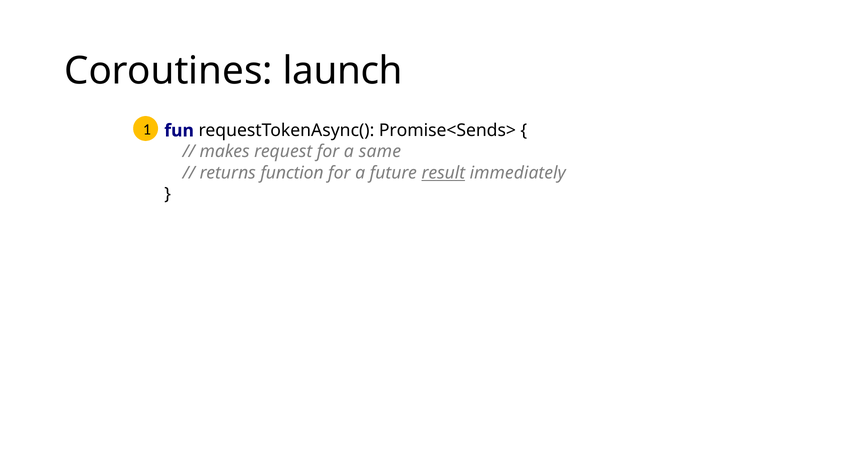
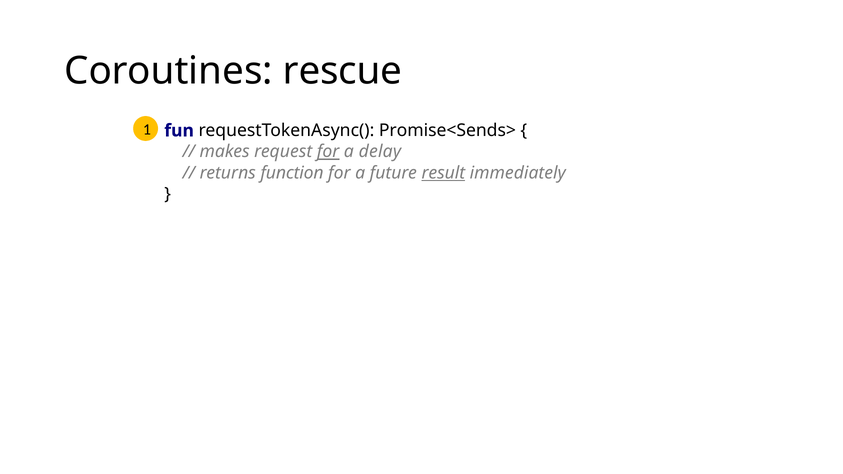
launch: launch -> rescue (343, 71)
for underline: none -> present (328, 152)
same: same -> delay (380, 152)
